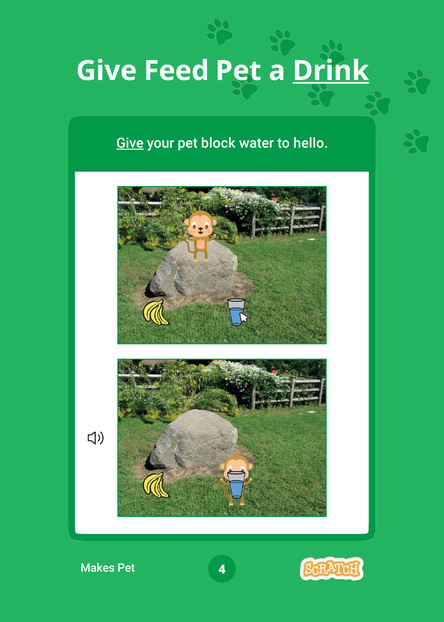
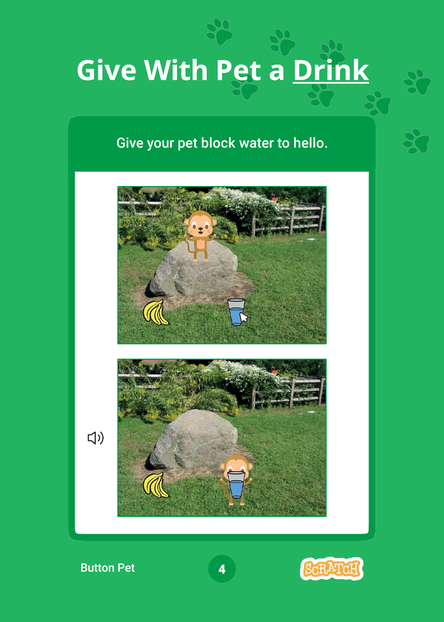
Feed: Feed -> With (176, 71)
Give underline: present -> none (130, 143)
Makes: Makes -> Button (98, 568)
